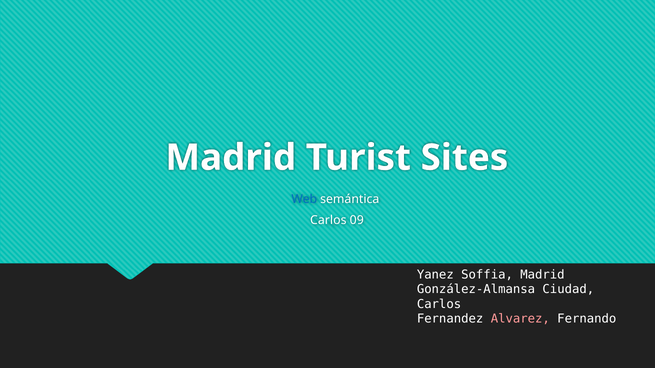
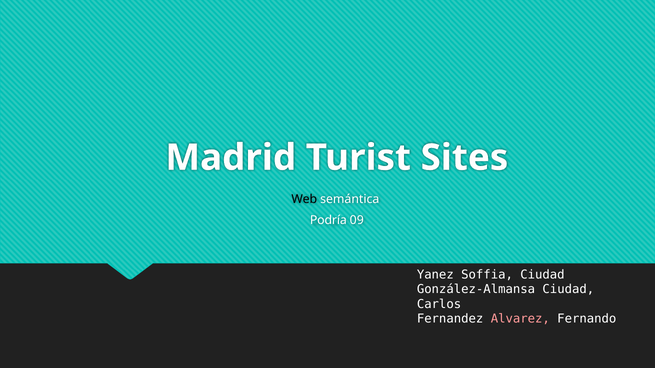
Web colour: blue -> black (304, 199)
Carlos: Carlos -> Podría (328, 221)
Soffia Madrid: Madrid -> Ciudad (542, 275)
